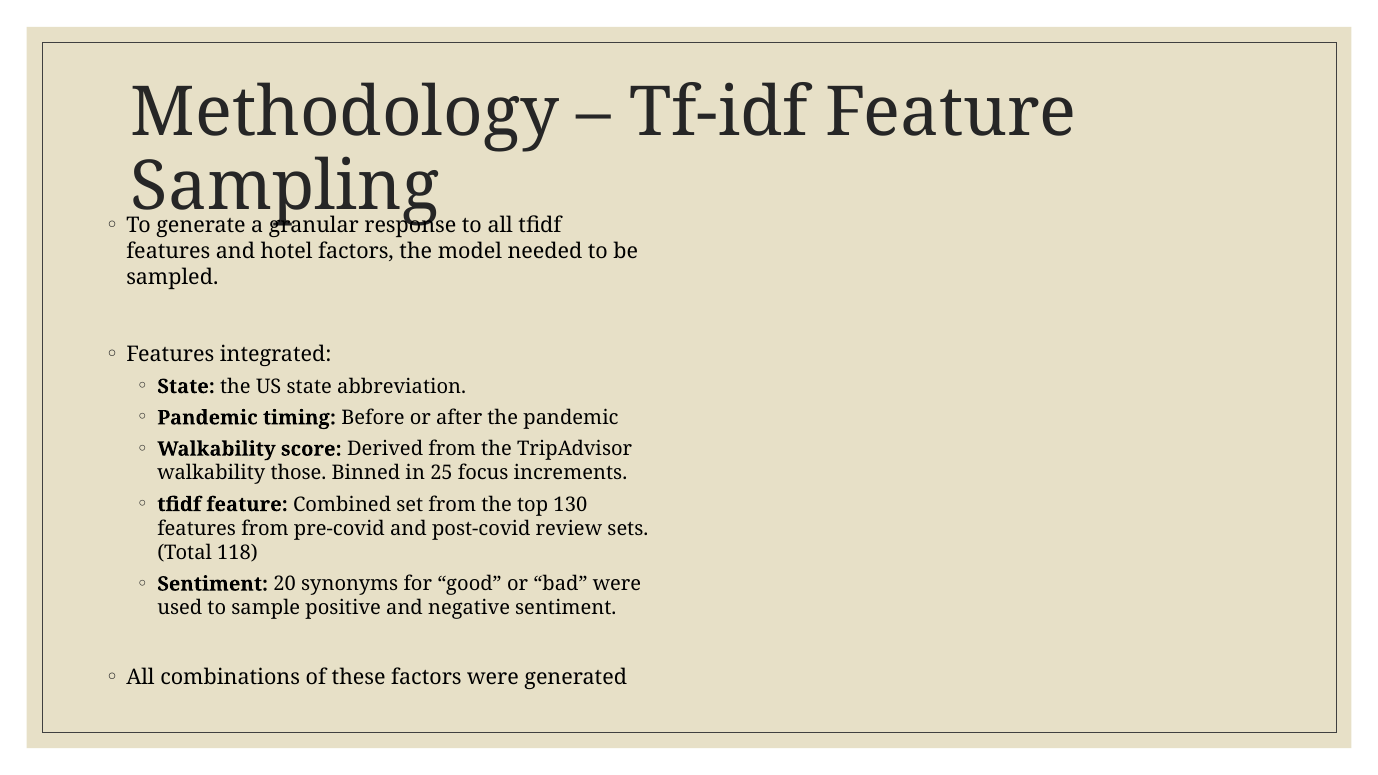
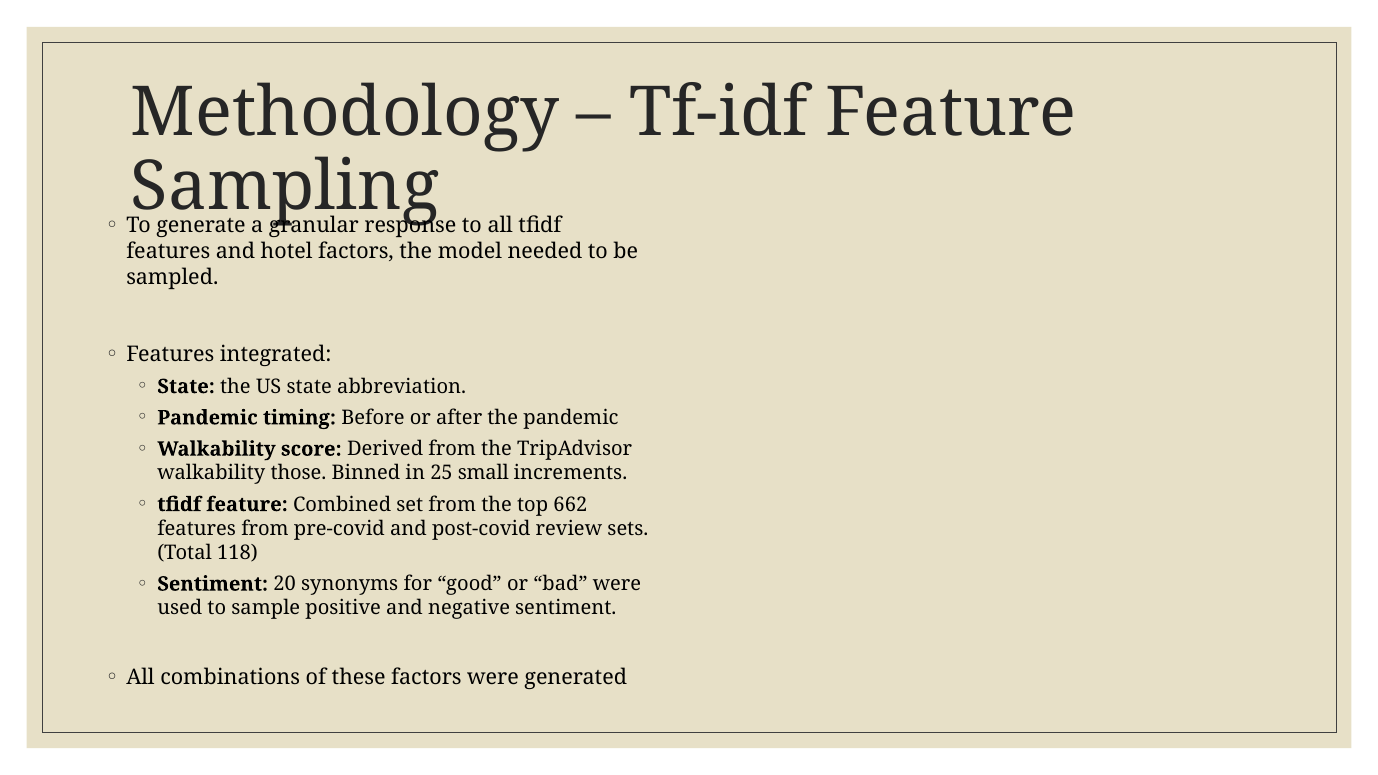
focus: focus -> small (483, 473)
130: 130 -> 662 (570, 505)
